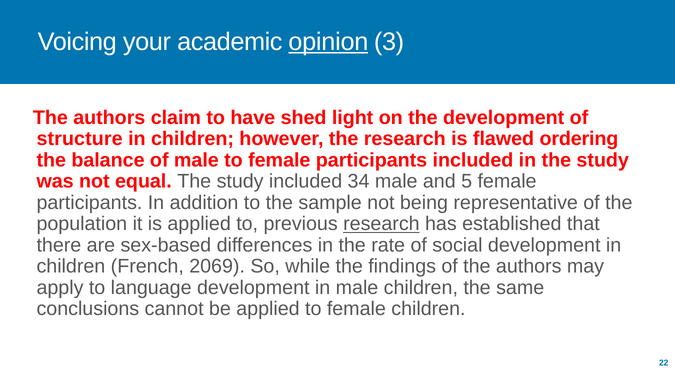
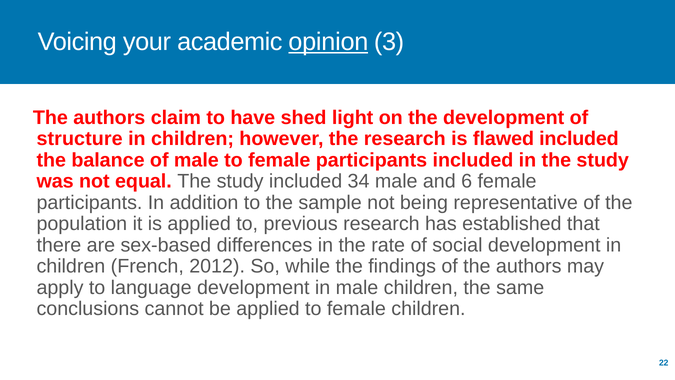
flawed ordering: ordering -> included (579, 139)
5: 5 -> 6 (467, 181)
research underline: present -> none (381, 224)
2069: 2069 -> 2012 (217, 266)
